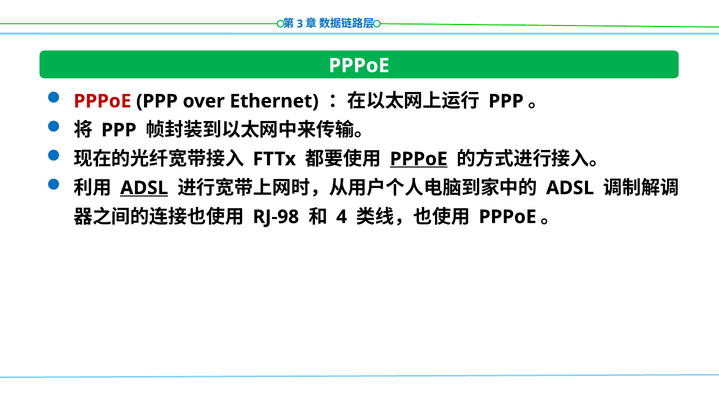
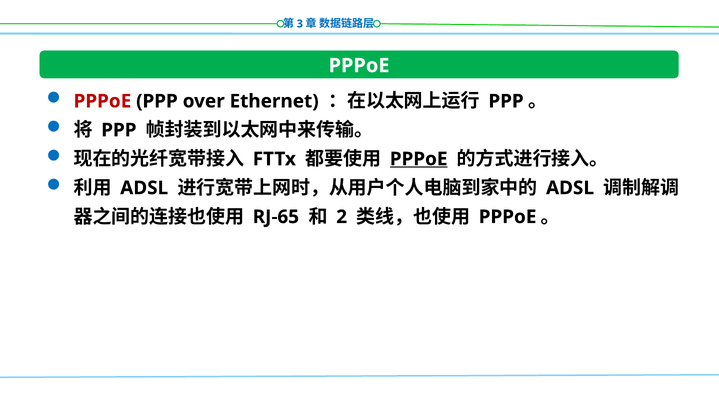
ADSL underline: present -> none (144, 188)
RJ-98: RJ-98 -> RJ-65 (276, 217)
4: 4 -> 2 (342, 217)
